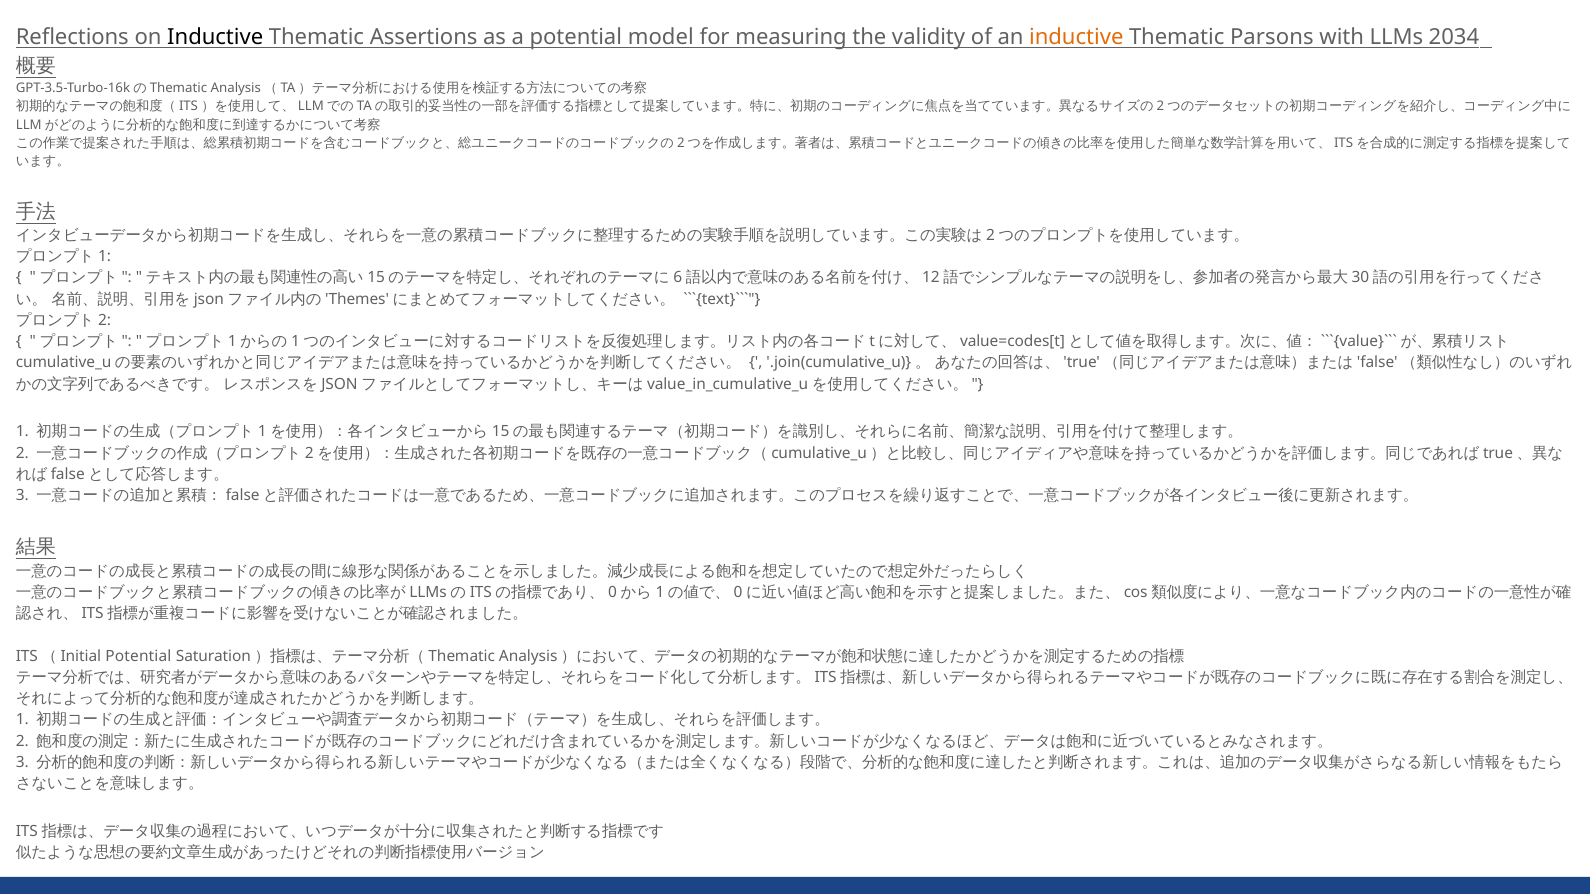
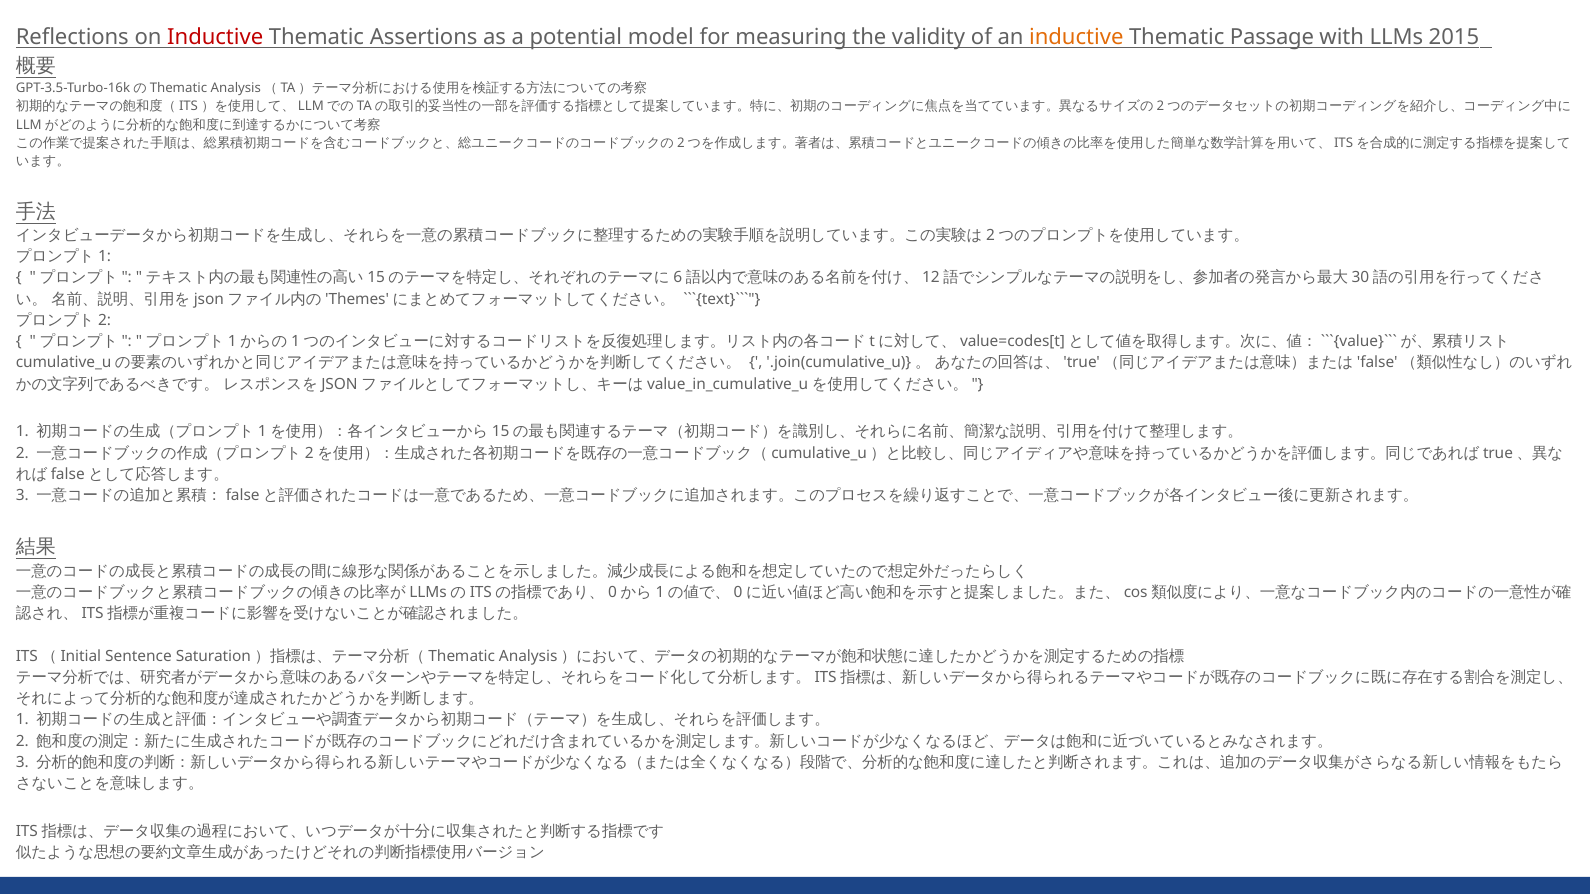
Inductive colour: black -> red (215, 37)
Parsons: Parsons -> Passage (1272, 37)
2034: 2034 -> 2015 (1454, 37)
ITS（Initial Potential: Potential -> Sentence (139, 656)
